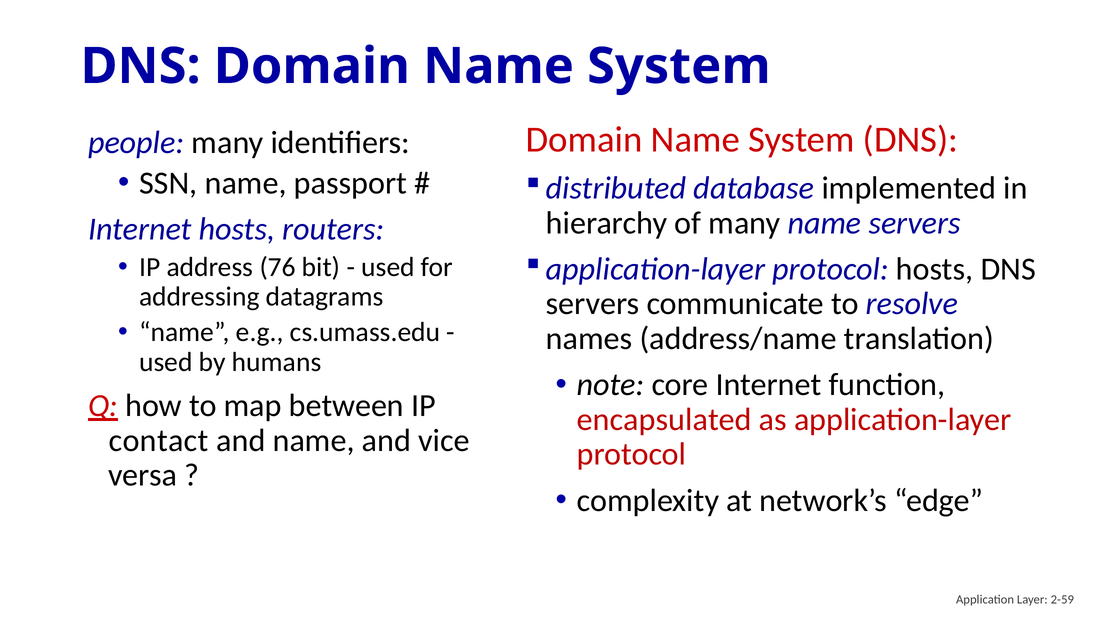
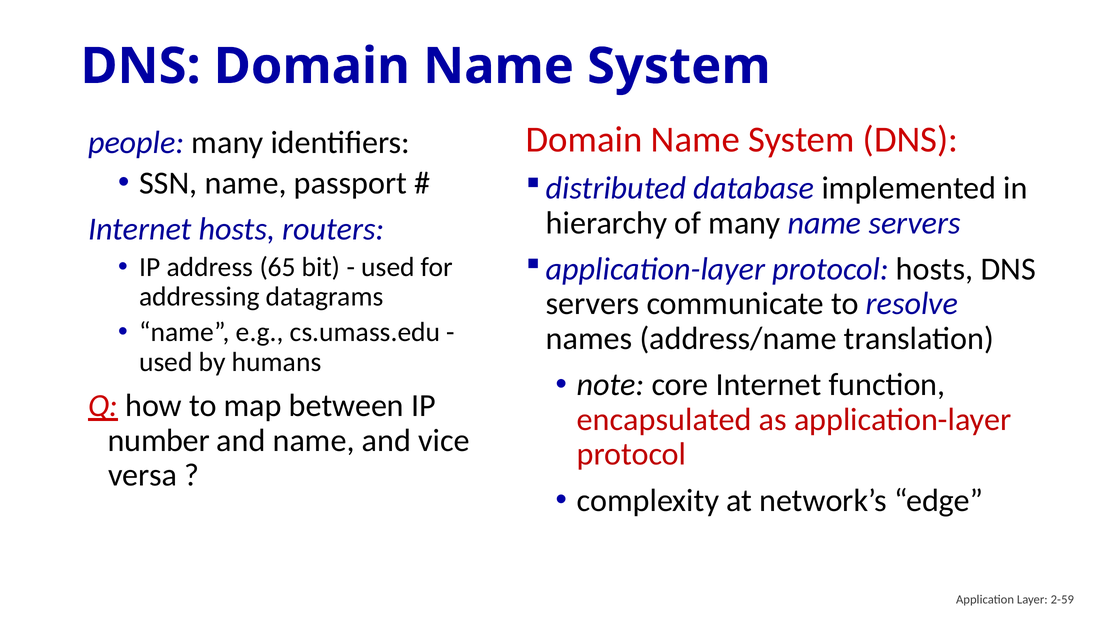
76: 76 -> 65 (278, 267)
contact: contact -> number (159, 441)
